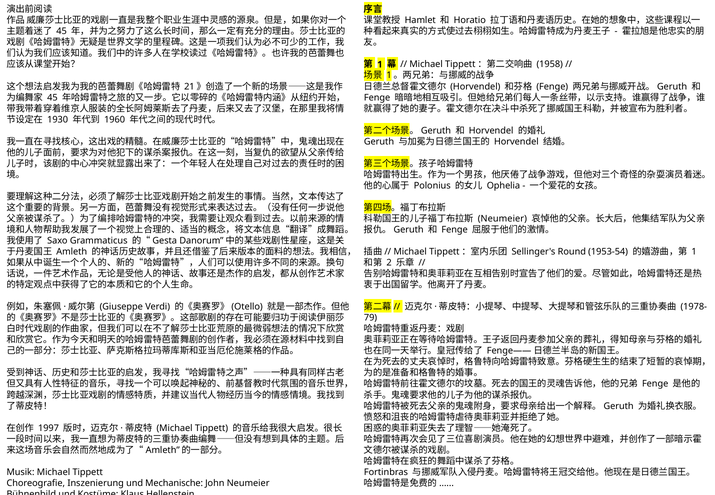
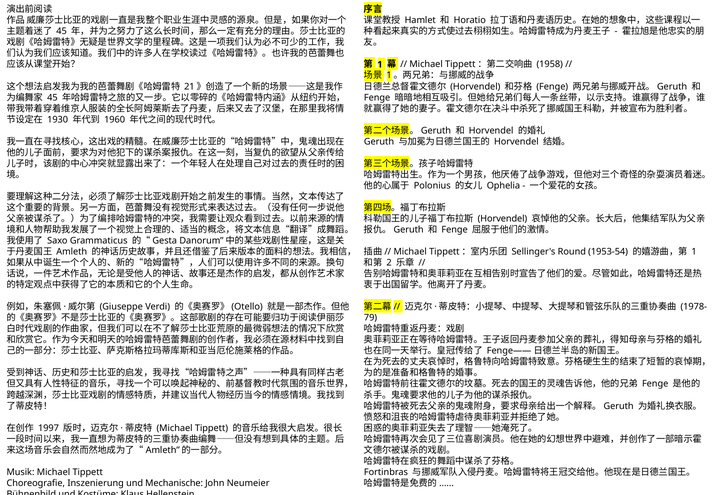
Neumeier: Neumeier -> Horvendel (502, 219)
